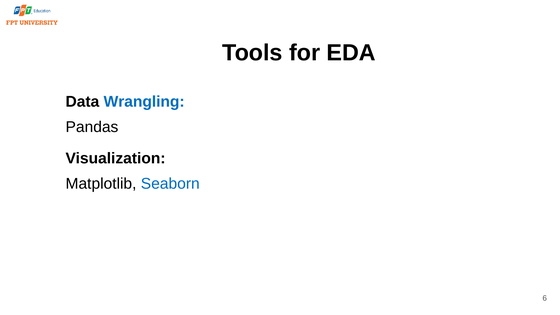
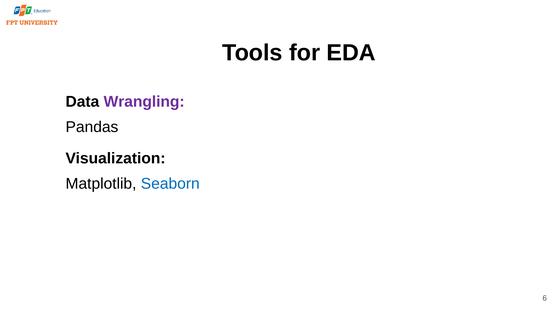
Wrangling colour: blue -> purple (144, 102)
